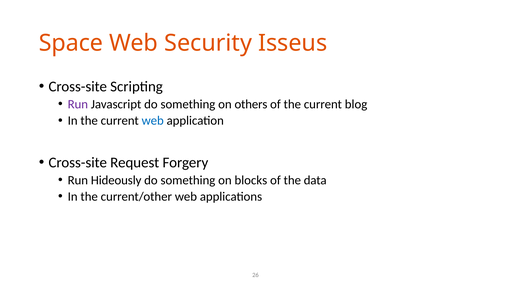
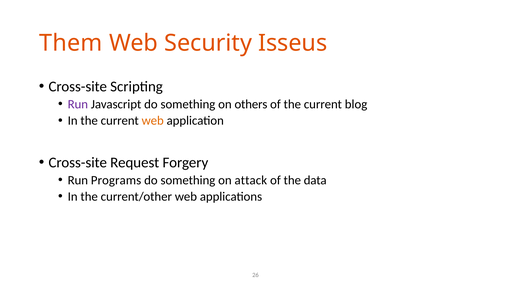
Space: Space -> Them (71, 43)
web colour: blue -> orange (153, 120)
Hideously: Hideously -> Programs (116, 180)
blocks: blocks -> attack (251, 180)
